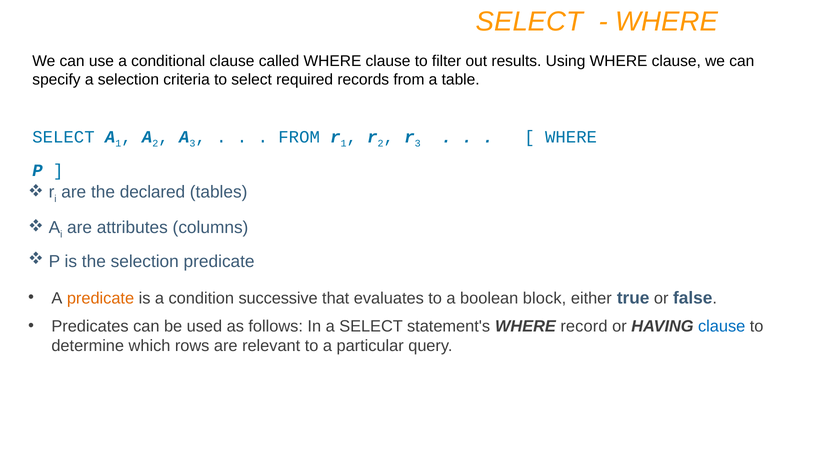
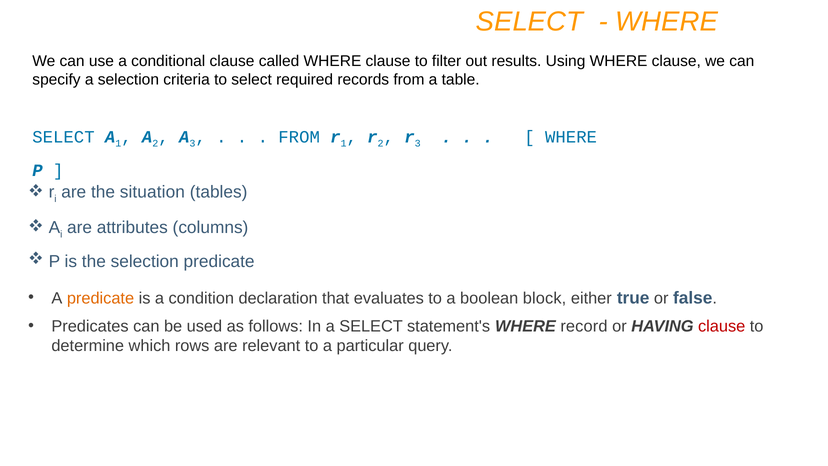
declared: declared -> situation (152, 192)
successive: successive -> declaration (278, 298)
clause colour: blue -> red (722, 326)
